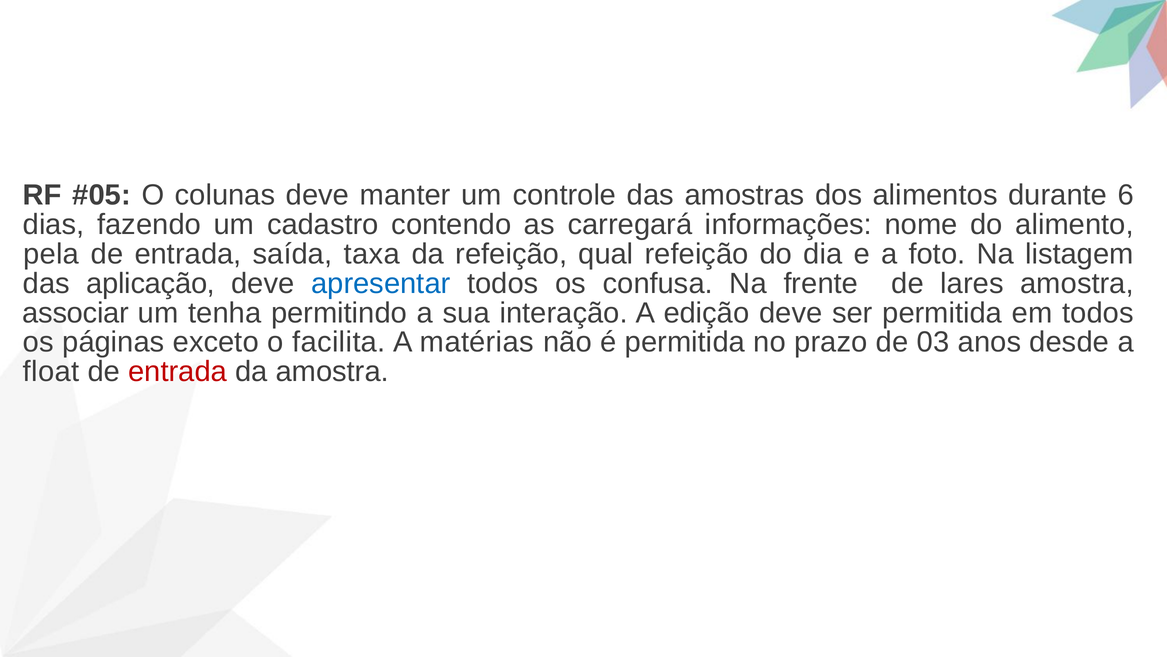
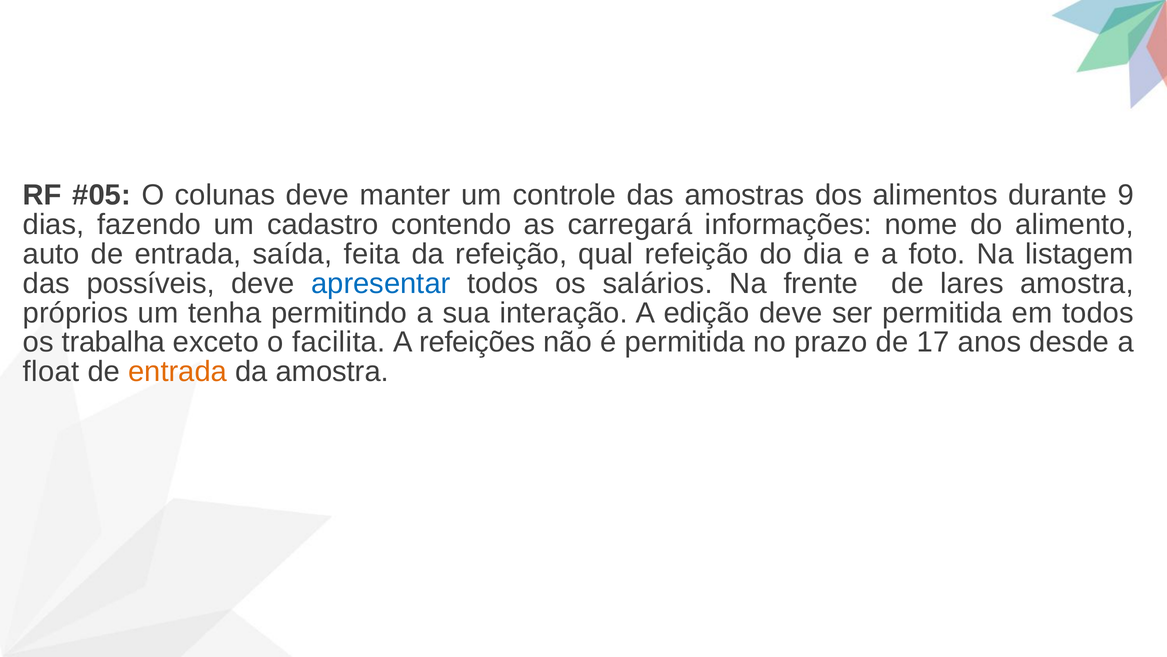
6: 6 -> 9 (1126, 195)
pela: pela -> auto (51, 254)
taxa: taxa -> feita (372, 254)
aplicação: aplicação -> possíveis (151, 283)
confusa: confusa -> salários (658, 283)
associar: associar -> próprios (76, 313)
páginas: páginas -> trabalha (114, 342)
matérias: matérias -> refeições (477, 342)
03: 03 -> 17 (933, 342)
entrada colour: red -> orange (178, 371)
